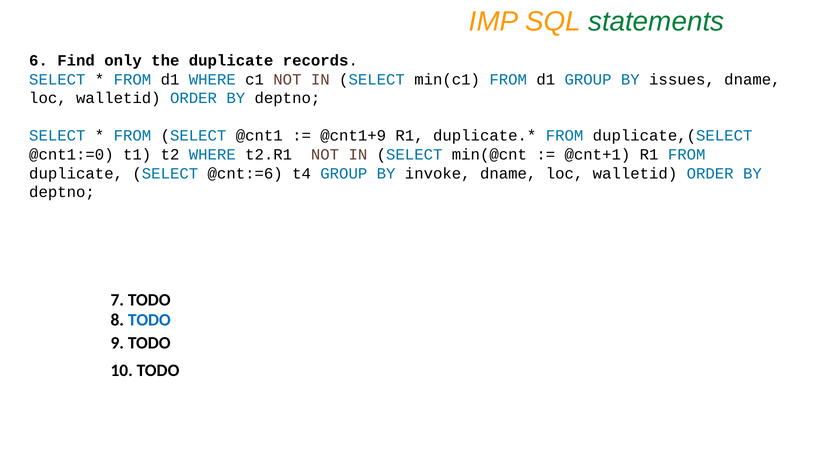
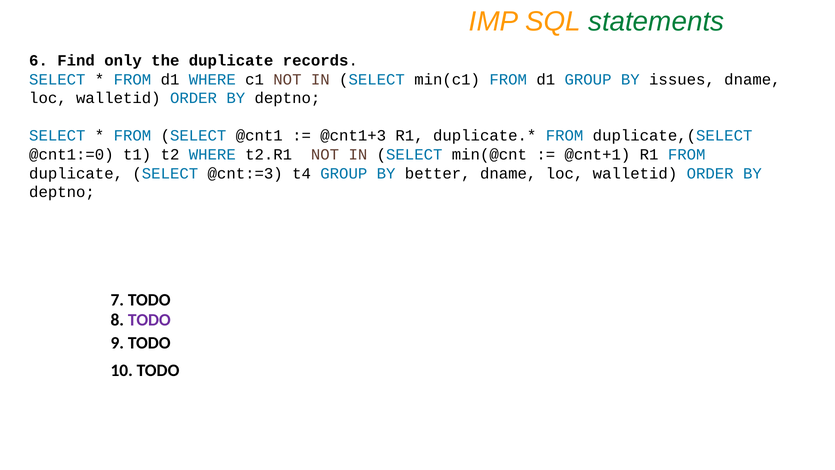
@cnt1+9: @cnt1+9 -> @cnt1+3 (353, 136)
@cnt:=6: @cnt:=6 -> @cnt:=3 (245, 173)
invoke: invoke -> better (438, 173)
TODO colour: blue -> purple (149, 320)
